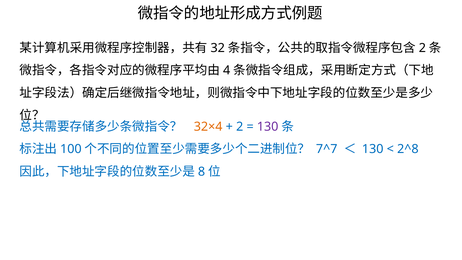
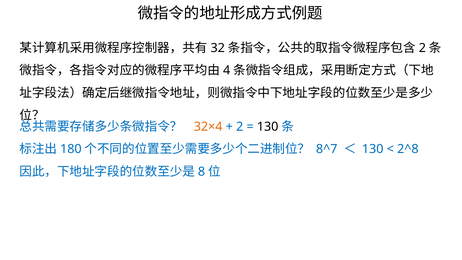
130 colour: purple -> black (268, 127)
100: 100 -> 180 (71, 149)
7^7: 7^7 -> 8^7 (327, 149)
